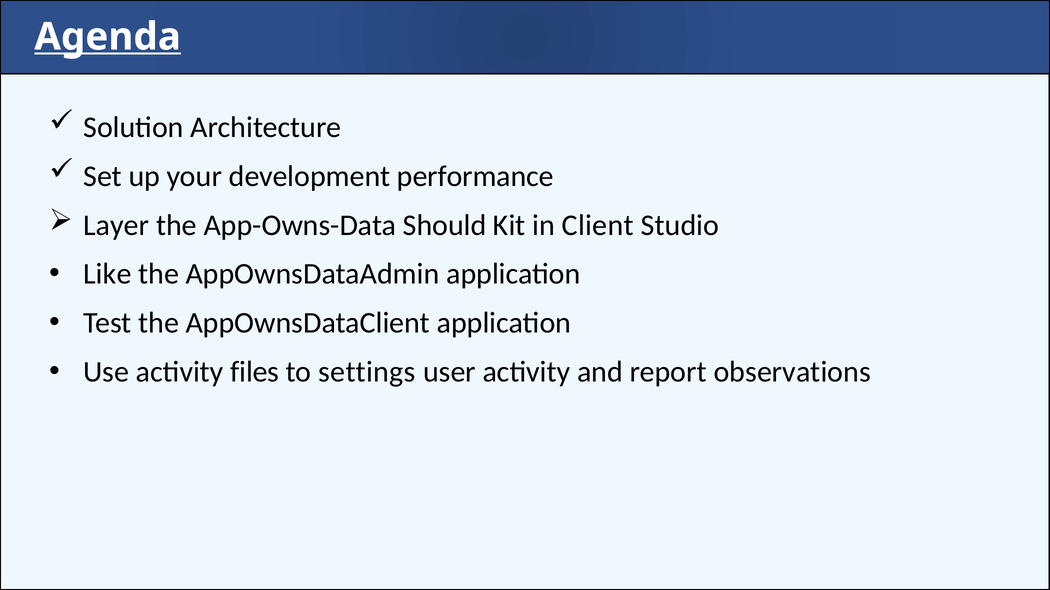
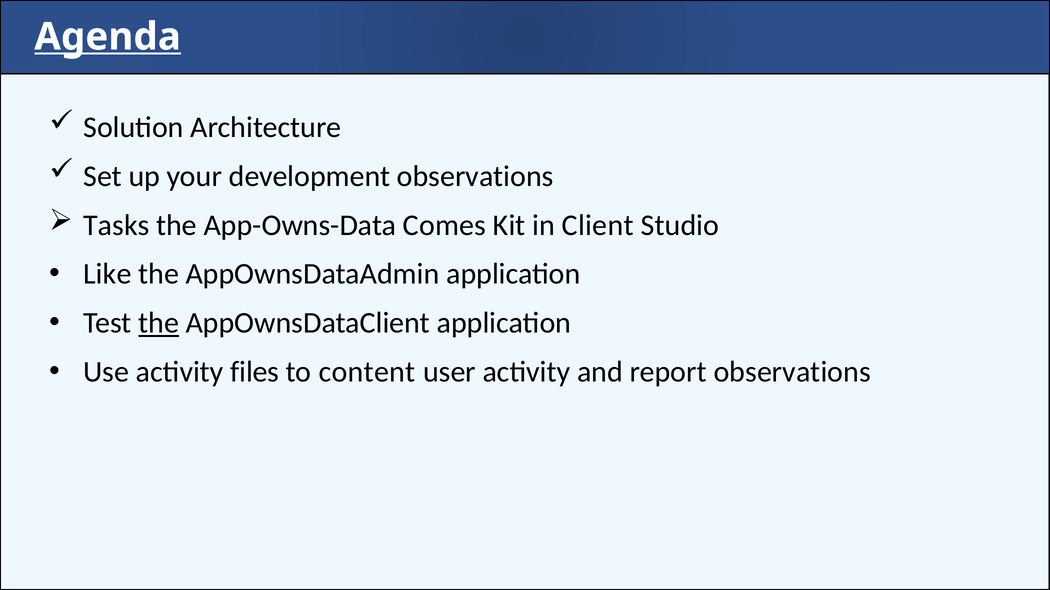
development performance: performance -> observations (475, 177)
Layer: Layer -> Tasks (116, 225)
Should: Should -> Comes (444, 225)
the underline: none -> present (159, 323)
settings: settings -> content (367, 372)
